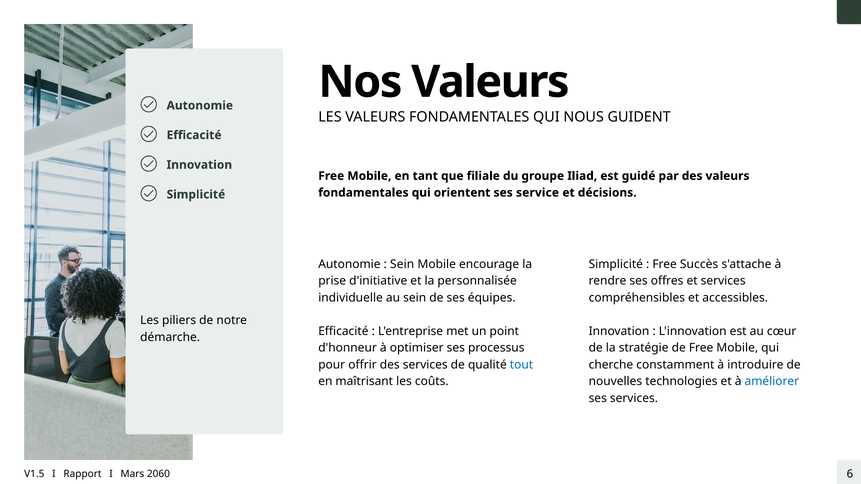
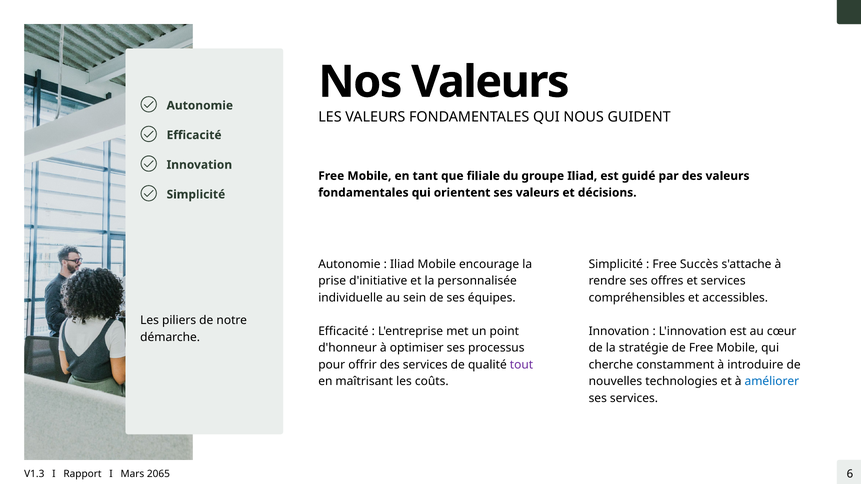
ses service: service -> valeurs (538, 193)
Sein: Sein -> Iliad (402, 264)
tout colour: blue -> purple (522, 365)
V1.5: V1.5 -> V1.3 (34, 474)
2060: 2060 -> 2065 (158, 474)
